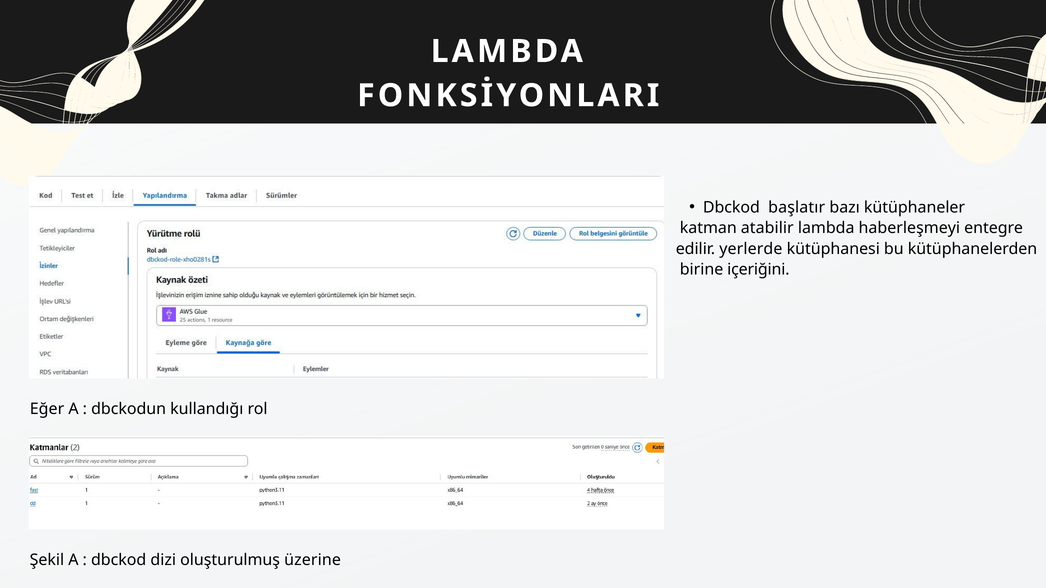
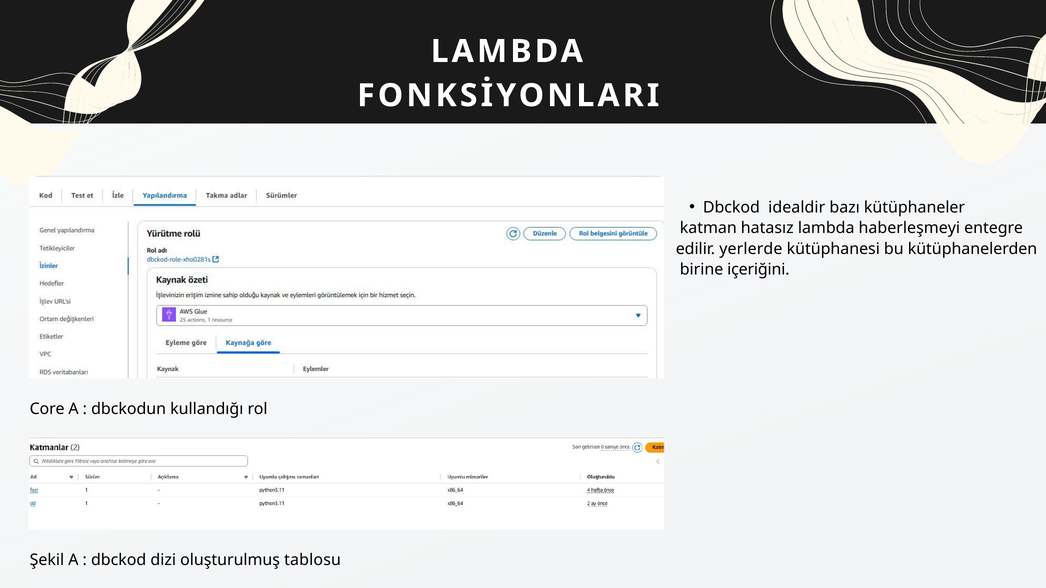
başlatır: başlatır -> idealdir (797, 207)
atabilir: atabilir -> hatasız (767, 228)
Eğer: Eğer -> Core (47, 409)
üzerine: üzerine -> tablosu (313, 560)
